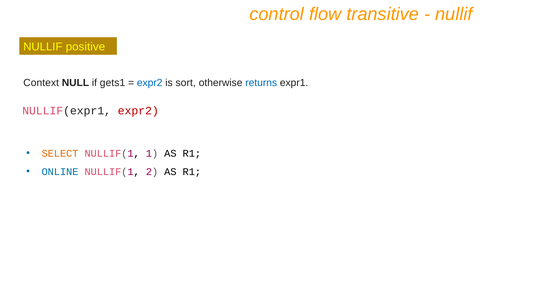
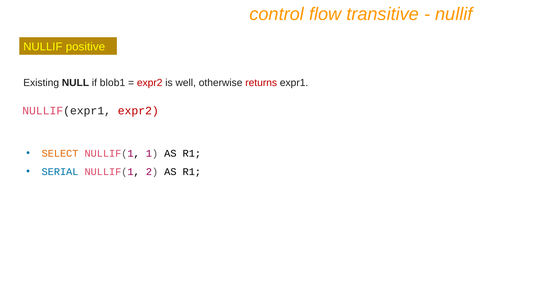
Context: Context -> Existing (41, 83)
gets1: gets1 -> blob1 (113, 83)
expr2 colour: blue -> red (150, 83)
sort: sort -> well (186, 83)
returns colour: blue -> red (261, 83)
ONLINE: ONLINE -> SERIAL (60, 172)
